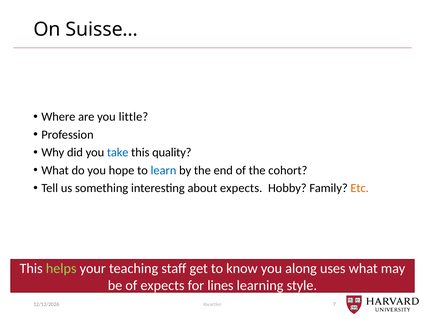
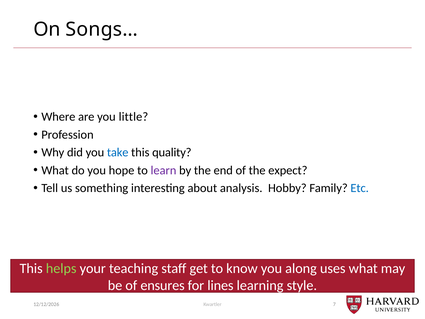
Suisse…: Suisse… -> Songs… (102, 29)
learn colour: blue -> purple (163, 170)
cohort: cohort -> expect (288, 170)
about expects: expects -> analysis (241, 188)
Etc colour: orange -> blue (360, 188)
of expects: expects -> ensures (163, 285)
